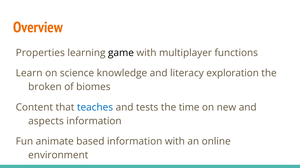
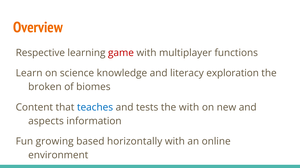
Properties: Properties -> Respective (40, 53)
game colour: black -> red (121, 53)
the time: time -> with (189, 108)
animate: animate -> growing (55, 142)
based information: information -> horizontally (135, 142)
